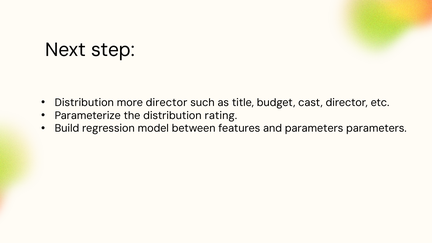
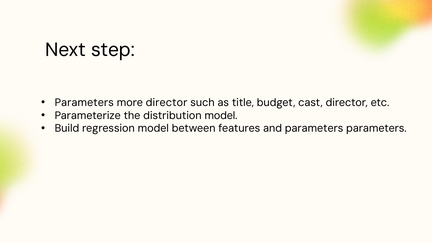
Distribution: Distribution -> Parameters (84, 102)
distribution rating: rating -> model (221, 115)
